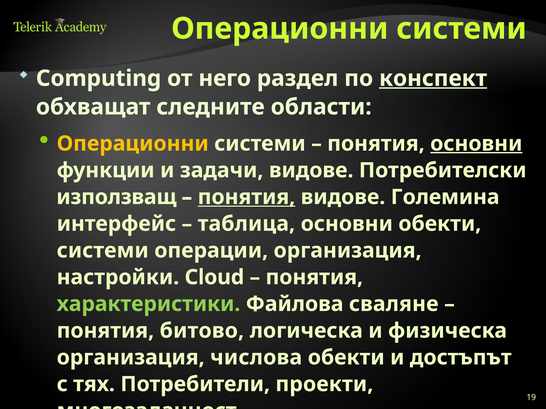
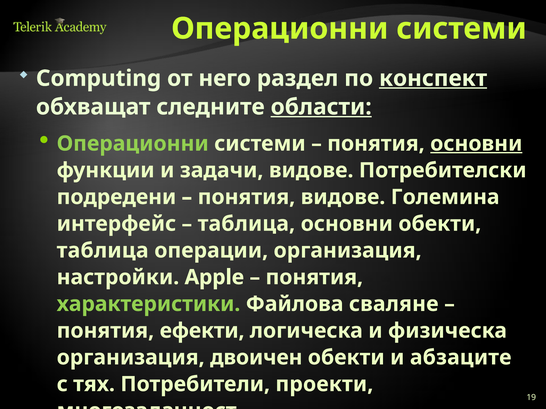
области underline: none -> present (321, 107)
Операционни colour: yellow -> light green (133, 144)
използващ: използващ -> подредени (116, 197)
понятия underline: present -> none (246, 197)
системи: системи -> таблица (103, 251)
Cloud: Cloud -> Apple (214, 278)
битово: битово -> ефекти (202, 331)
числова: числова -> двоичен (256, 358)
достъпът: достъпът -> абзаците (461, 358)
